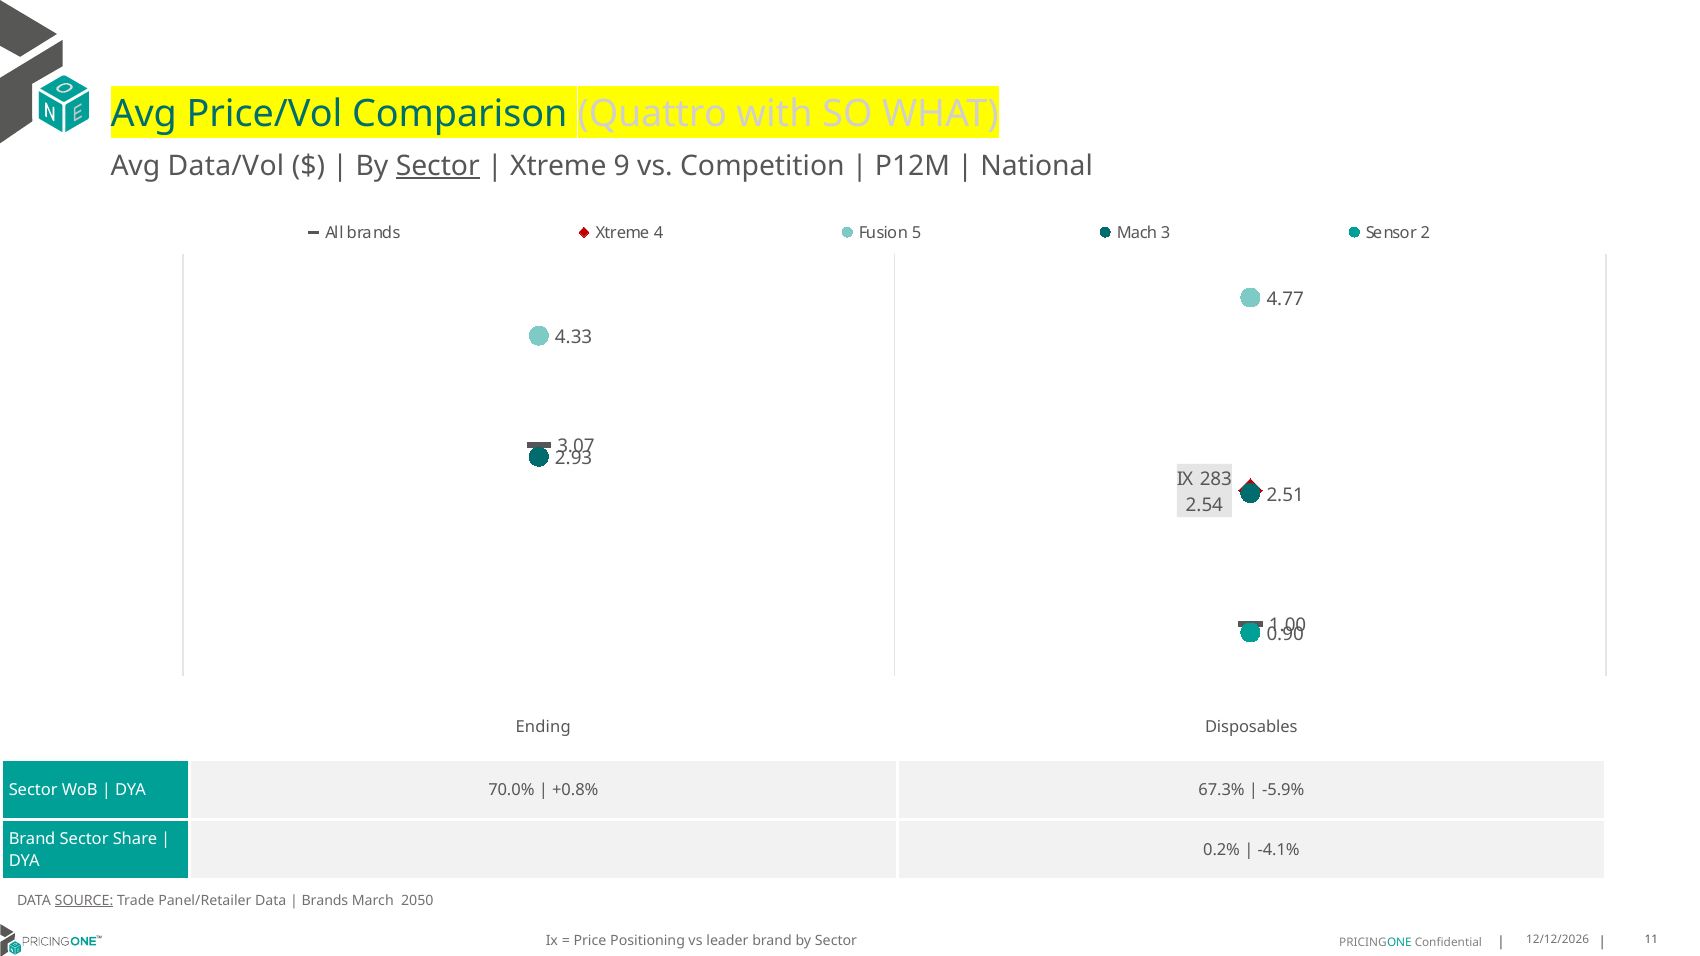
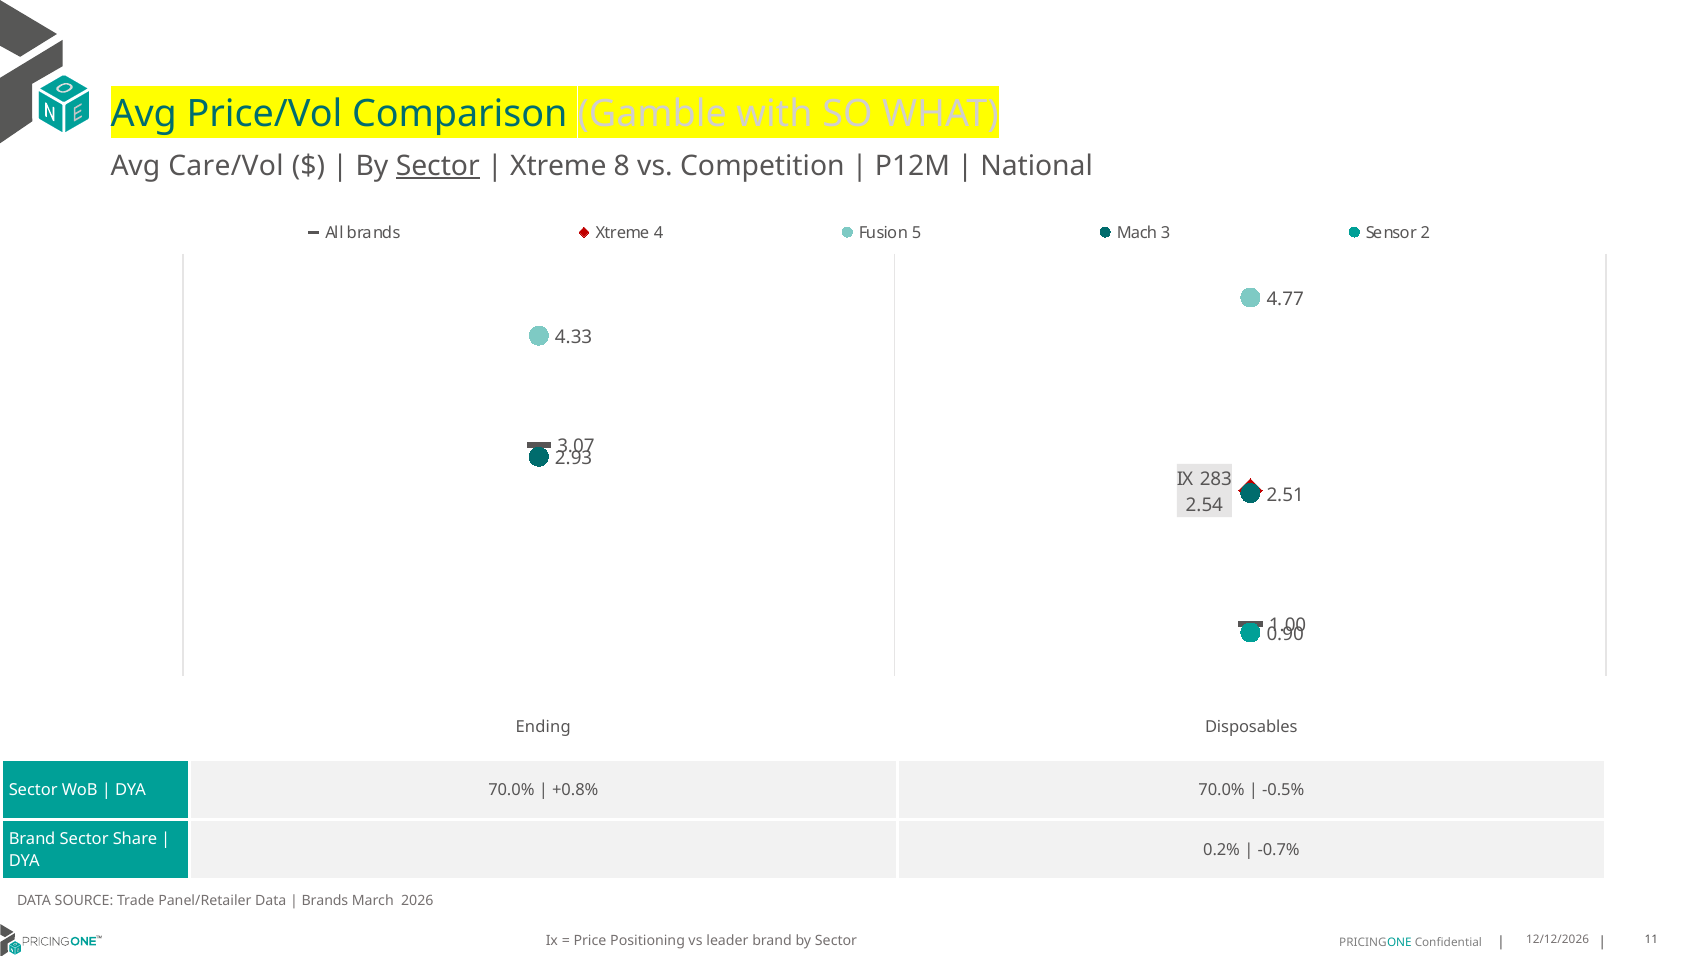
Quattro: Quattro -> Gamble (652, 114)
Data/Vol: Data/Vol -> Care/Vol (226, 166)
9: 9 -> 8 (622, 166)
+0.8% 67.3%: 67.3% -> 70.0% (1222, 790)
-5.9%: -5.9% -> -0.5% (1283, 790)
-4.1%: -4.1% -> -0.7% (1279, 851)
SOURCE underline: present -> none (84, 901)
2050: 2050 -> 2026 (417, 901)
